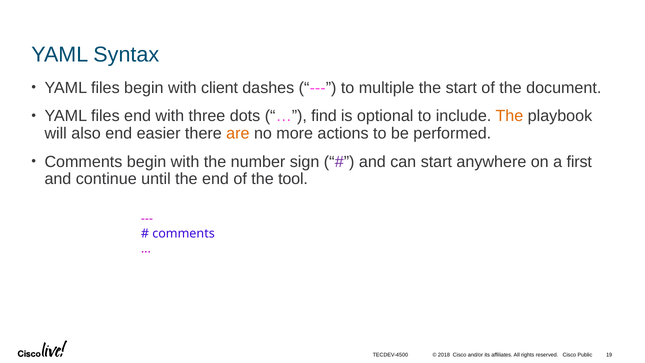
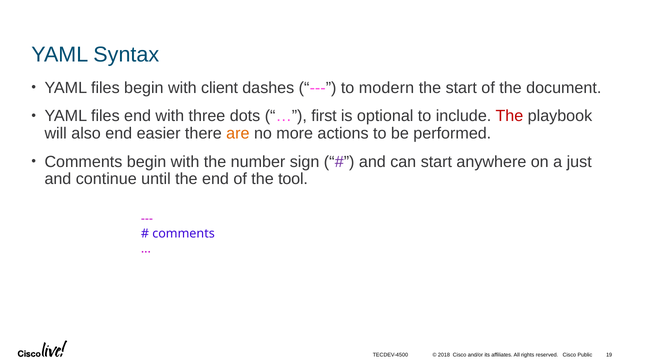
multiple: multiple -> modern (386, 88)
find: find -> first (324, 116)
The colour: orange -> red (509, 116)
first: first -> just (579, 162)
